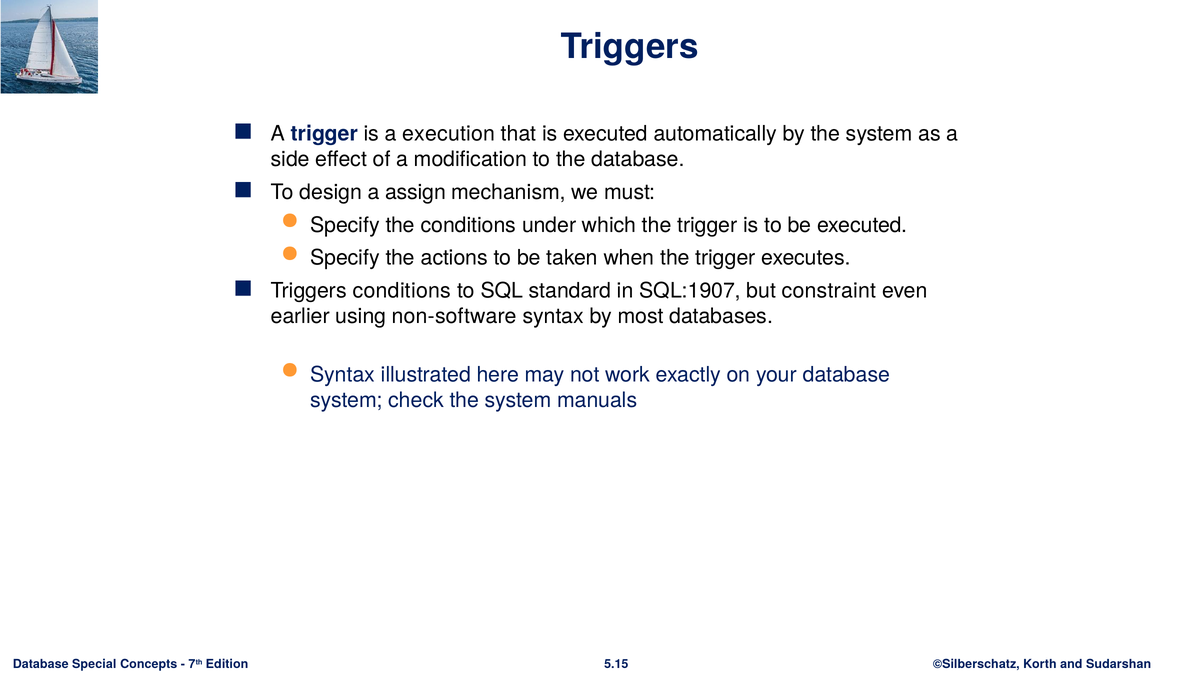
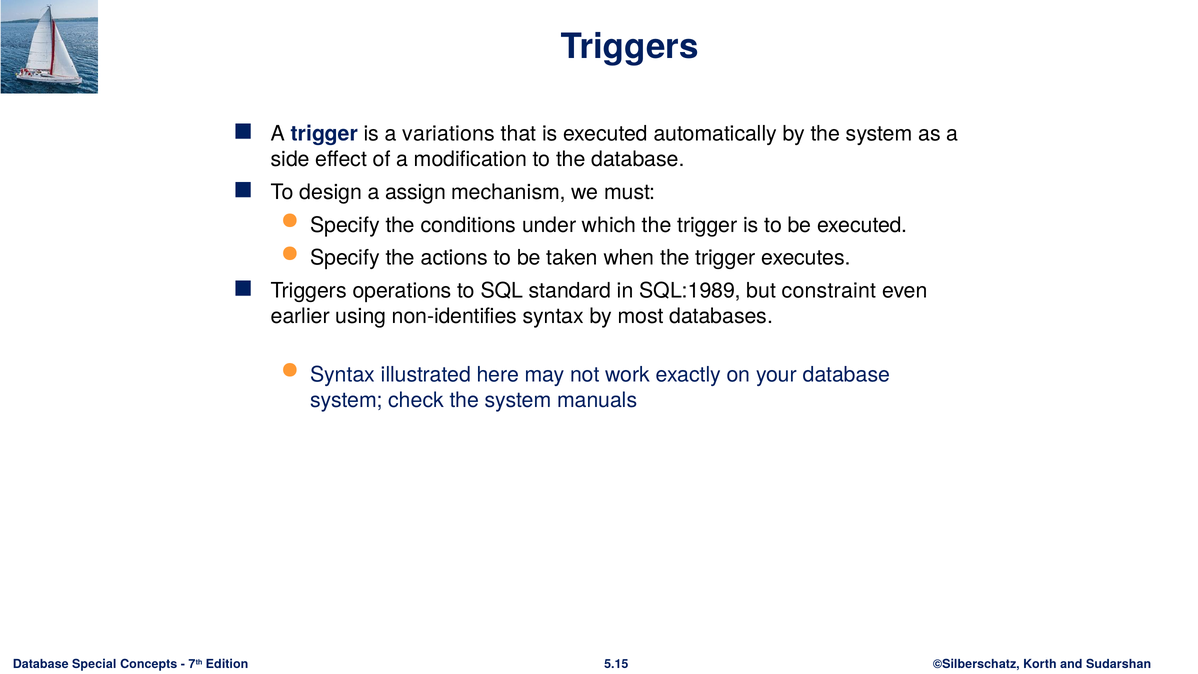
execution: execution -> variations (449, 134)
Triggers conditions: conditions -> operations (402, 291)
SQL:1907: SQL:1907 -> SQL:1989 (690, 291)
non-software: non-software -> non-identifies (454, 316)
